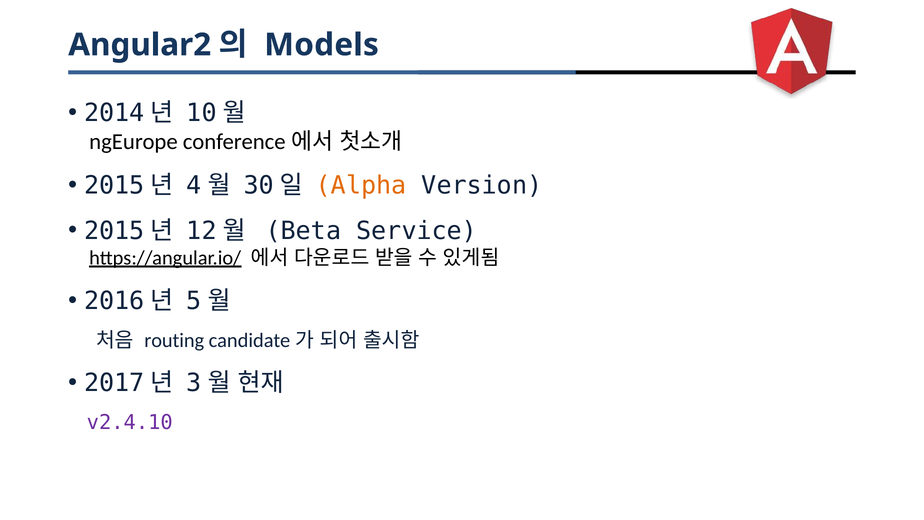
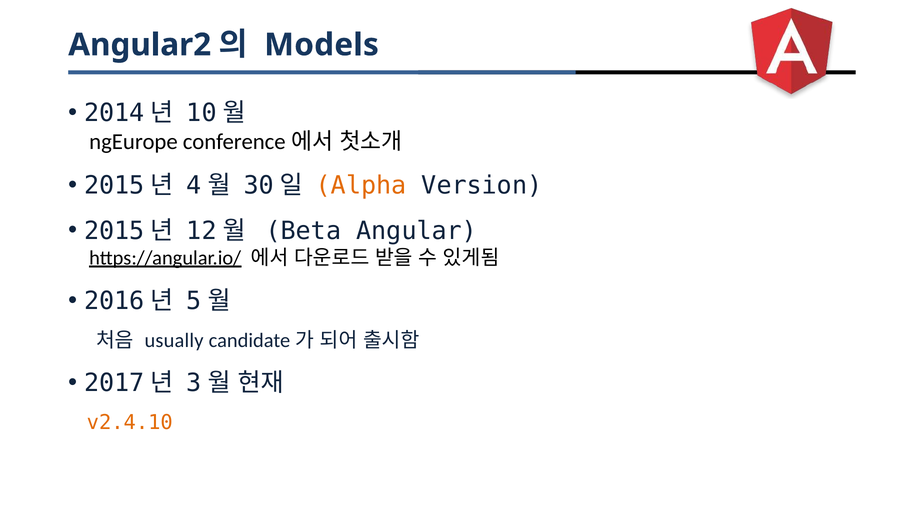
Service: Service -> Angular (417, 231)
routing: routing -> usually (174, 340)
v2.4.10 colour: purple -> orange (130, 422)
